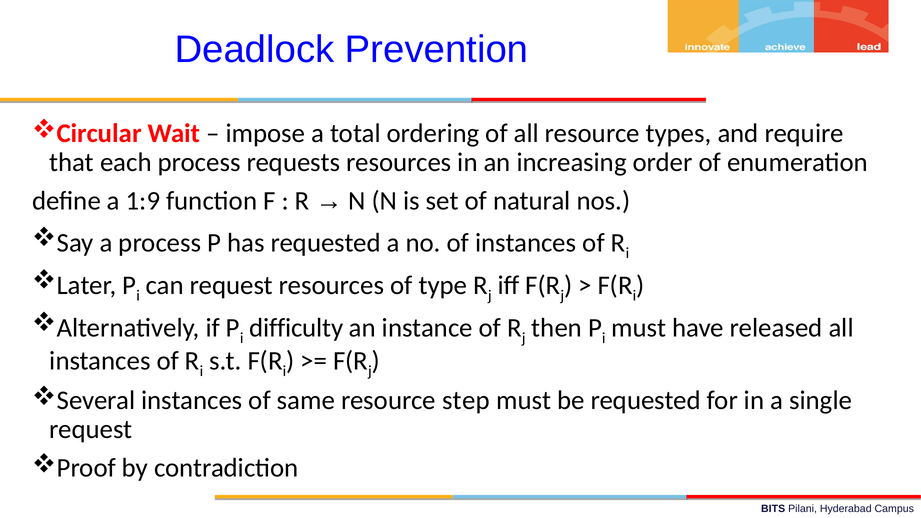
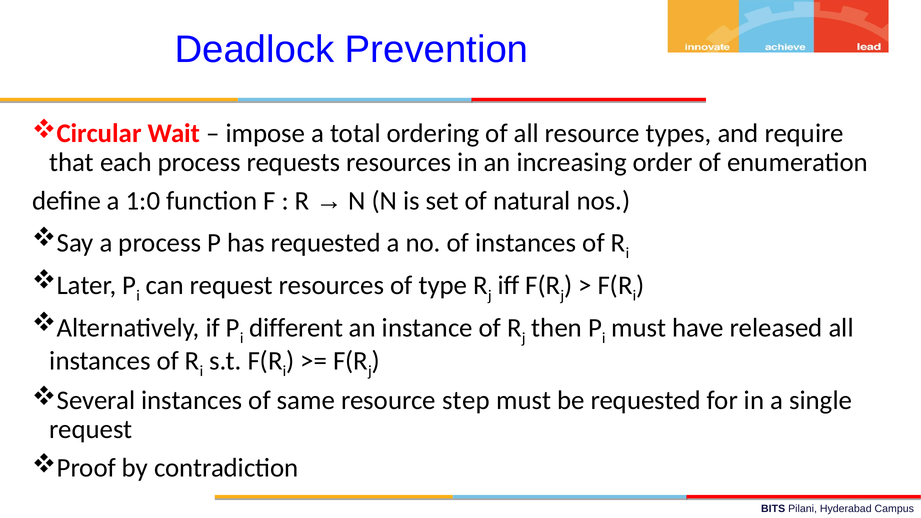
1:9: 1:9 -> 1:0 (143, 201)
difficulty: difficulty -> different (296, 328)
